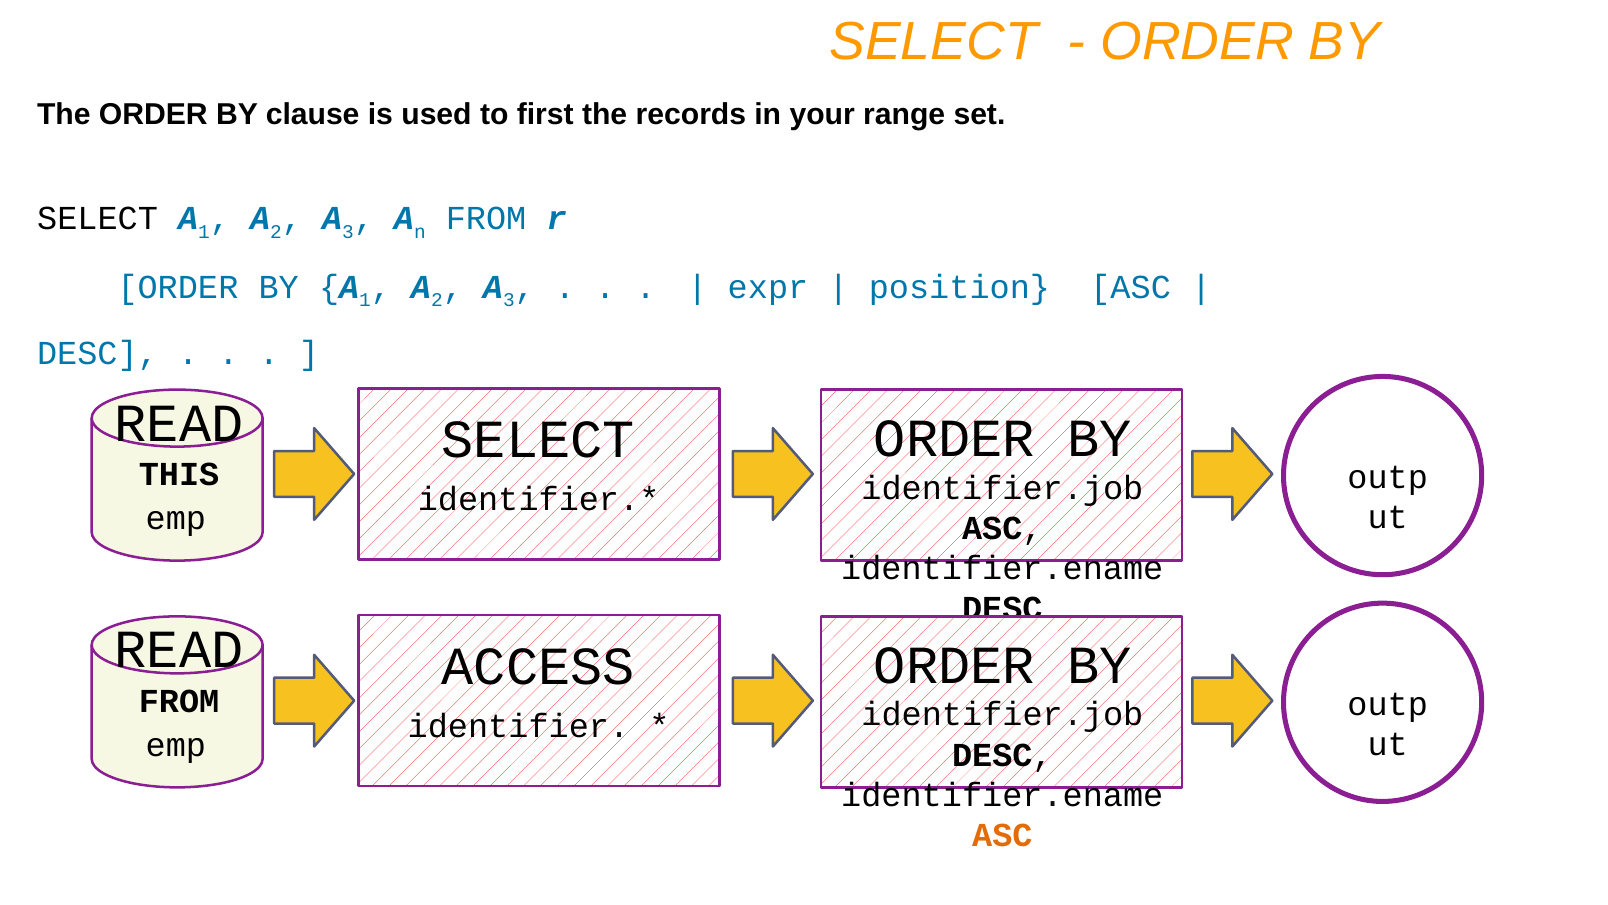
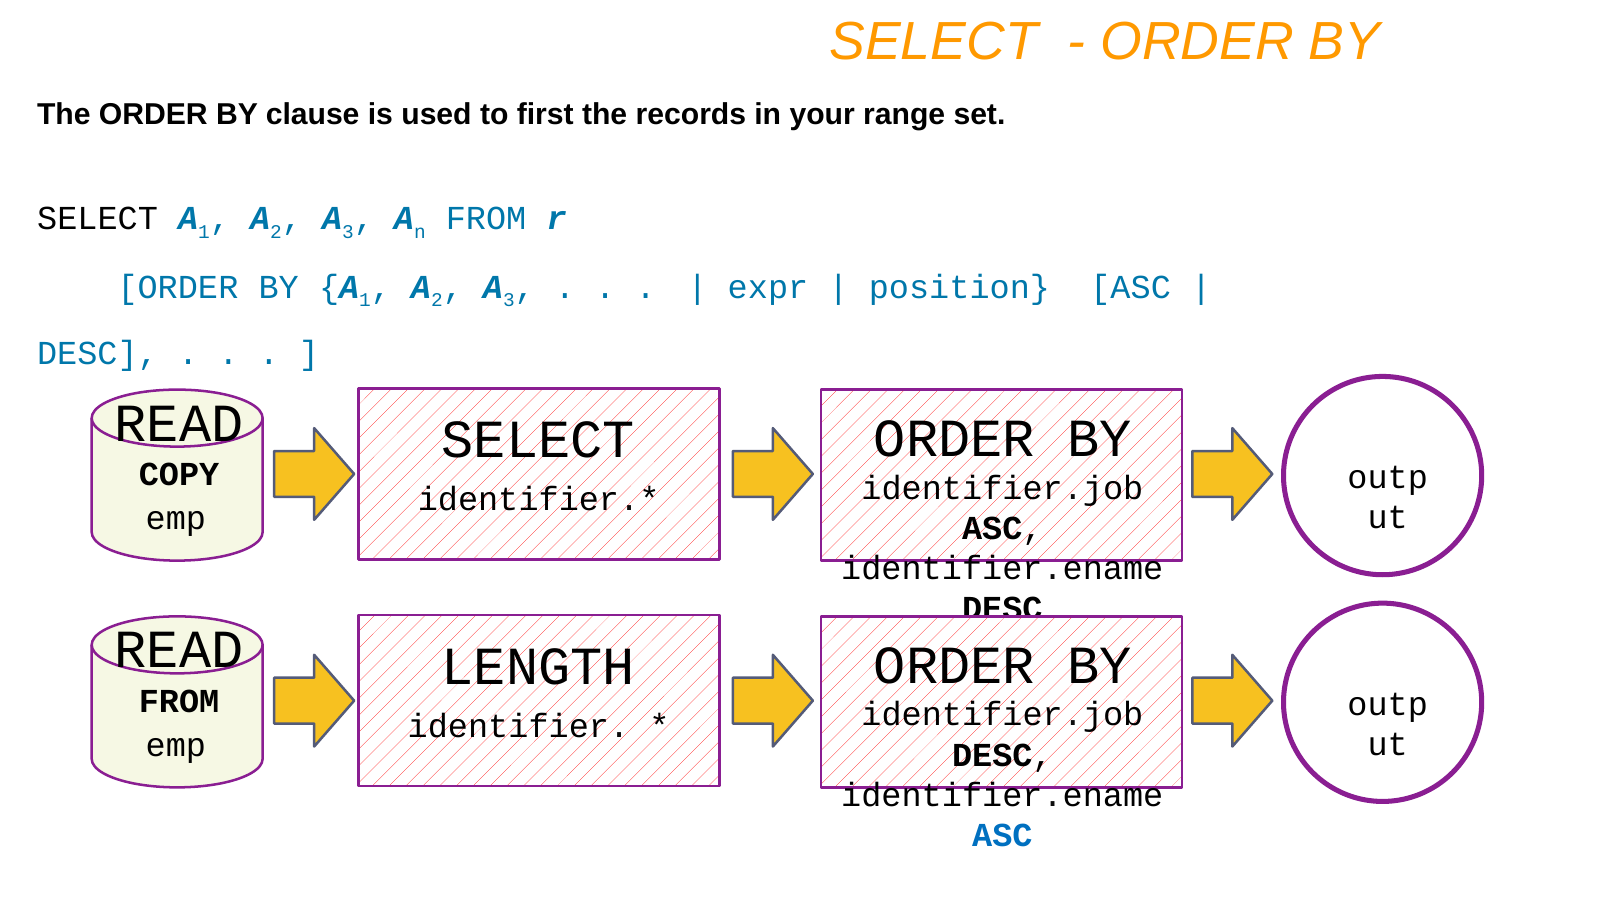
THIS: THIS -> COPY (179, 474)
ACCESS: ACCESS -> LENGTH (538, 666)
ASC colour: orange -> blue (1002, 835)
